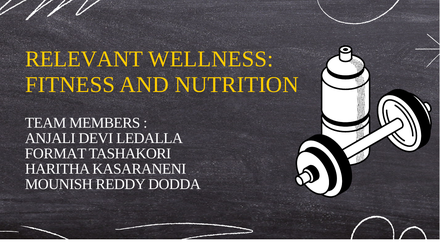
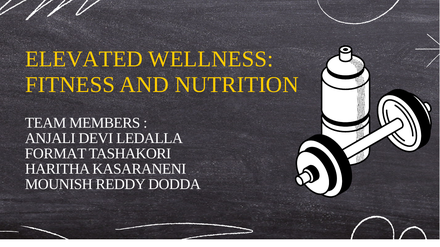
RELEVANT: RELEVANT -> ELEVATED (84, 59)
